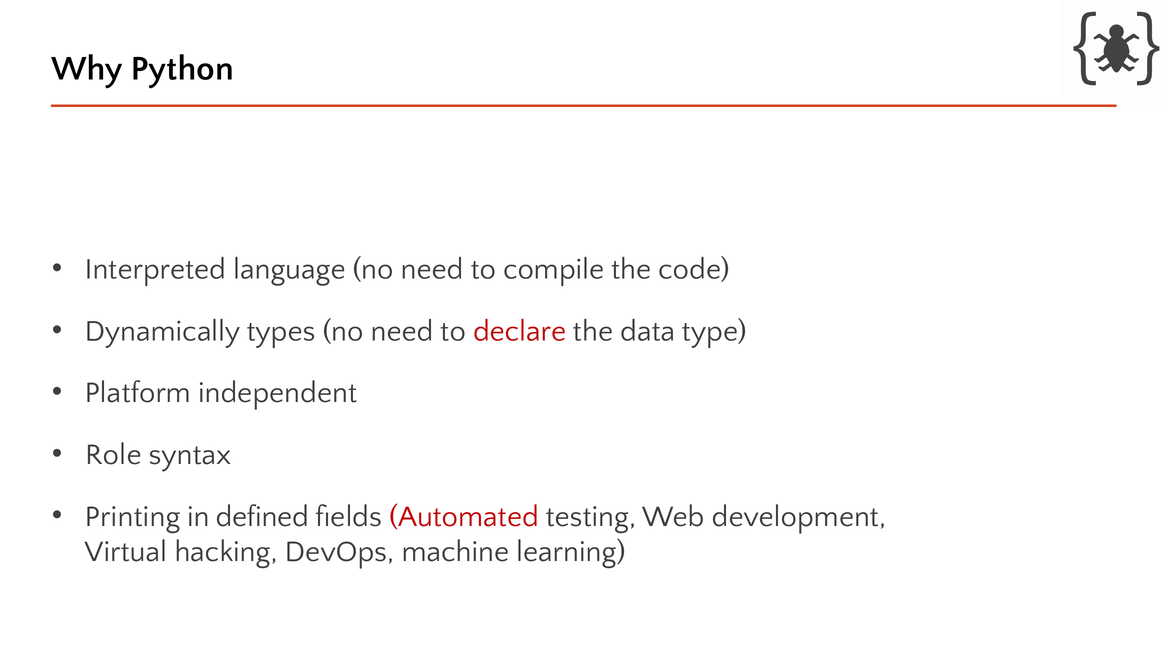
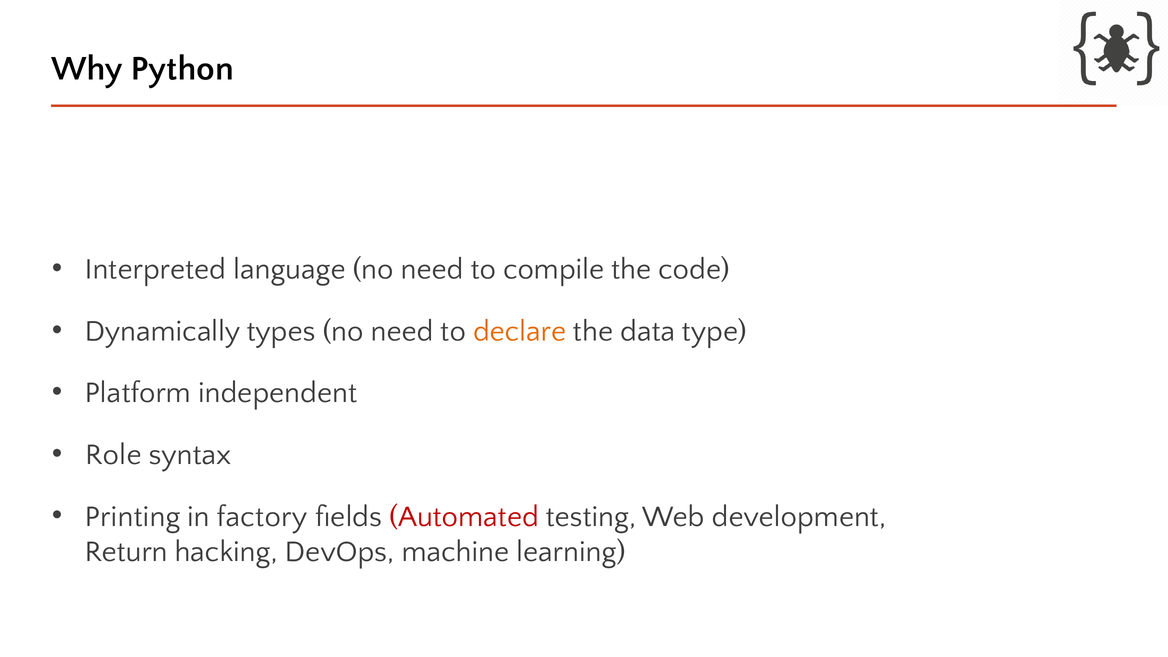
declare colour: red -> orange (520, 331)
defined: defined -> factory (262, 516)
Virtual: Virtual -> Return (126, 551)
